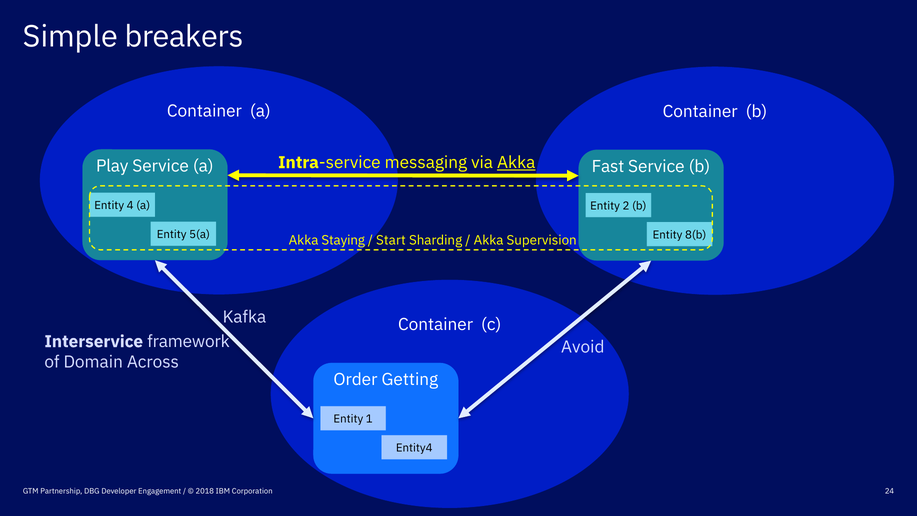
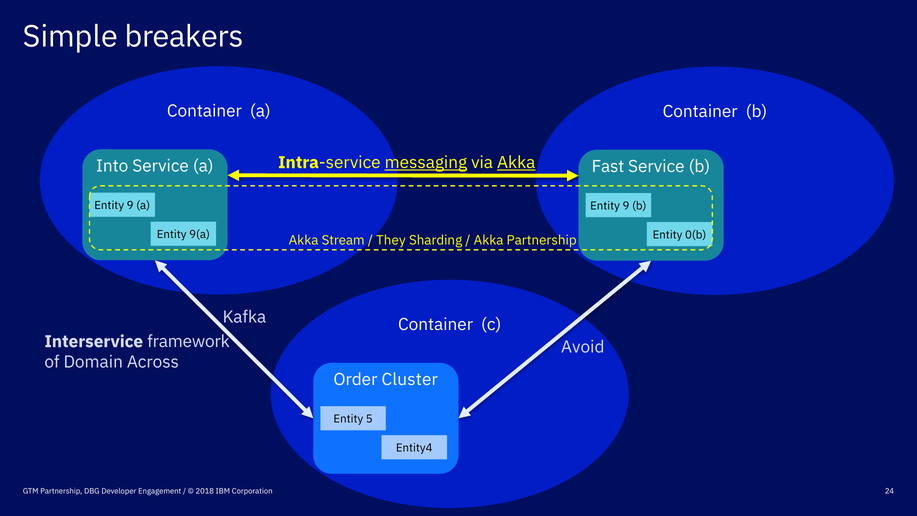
messaging underline: none -> present (426, 162)
Play: Play -> Into (112, 166)
4: 4 -> 9 (130, 205)
2: 2 -> 9 (626, 206)
5(a: 5(a -> 9(a (200, 234)
8(b: 8(b -> 0(b (696, 235)
Staying: Staying -> Stream (343, 240)
Start: Start -> They (391, 240)
Akka Supervision: Supervision -> Partnership (542, 240)
Getting: Getting -> Cluster (410, 380)
1: 1 -> 5 (369, 419)
